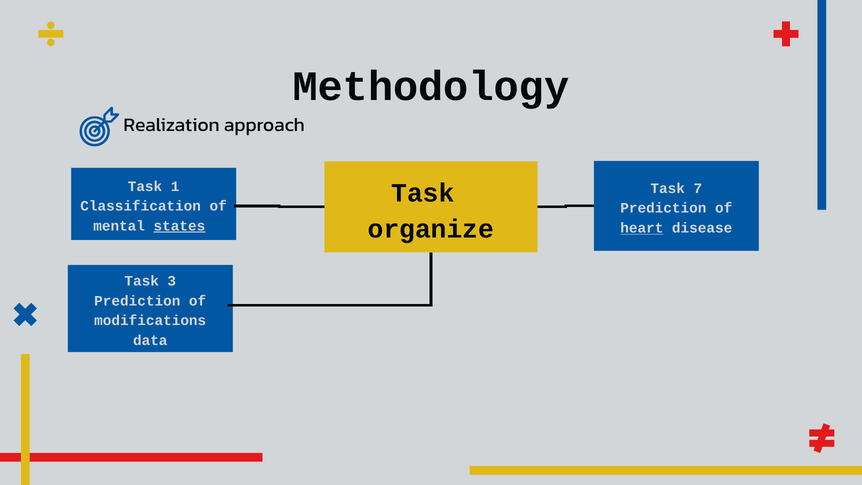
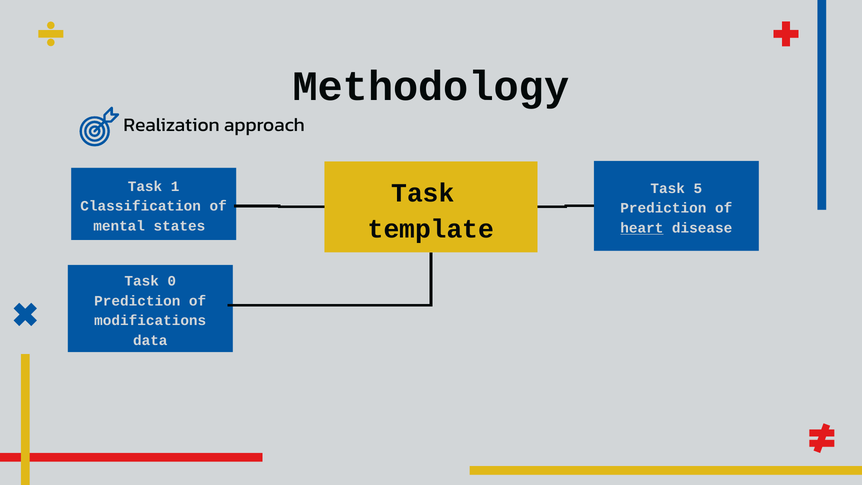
7: 7 -> 5 (698, 188)
organize: organize -> template (431, 229)
states underline: present -> none (179, 226)
3: 3 -> 0 (172, 281)
